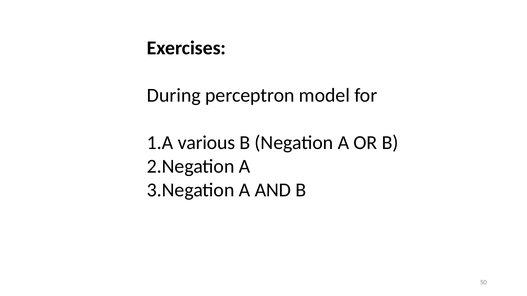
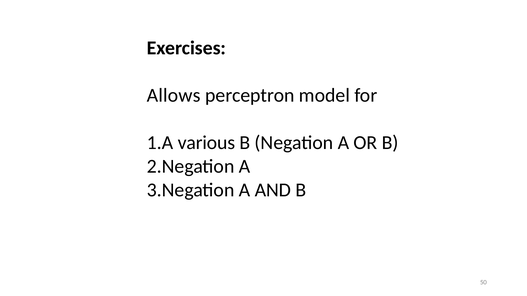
During: During -> Allows (174, 96)
